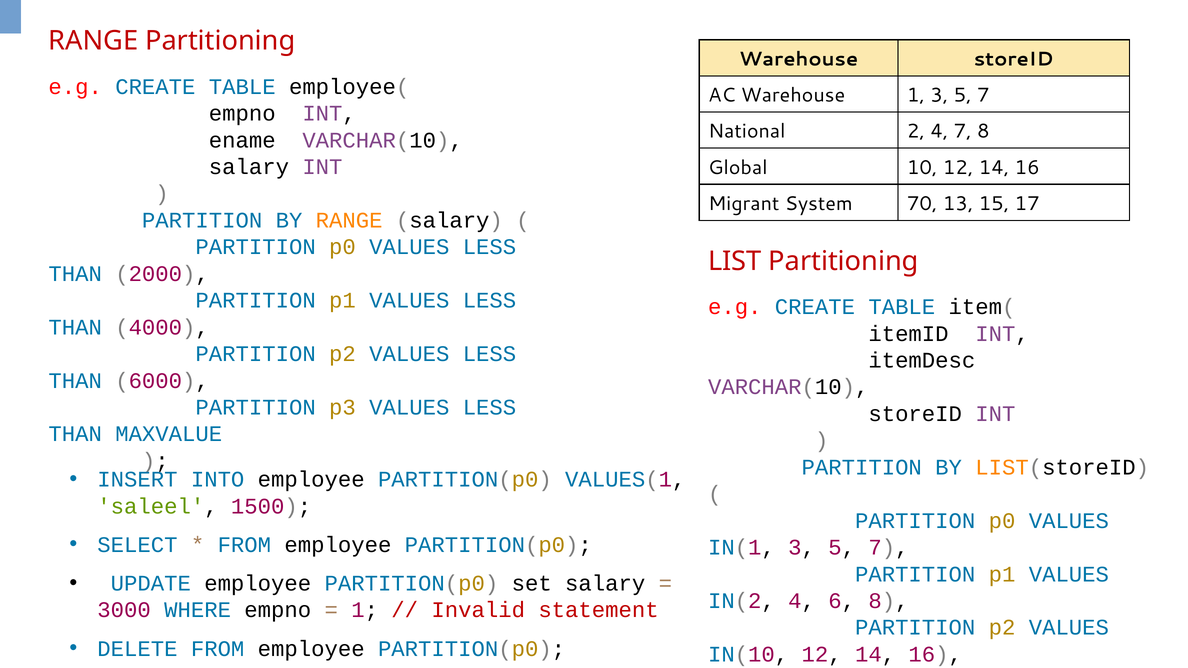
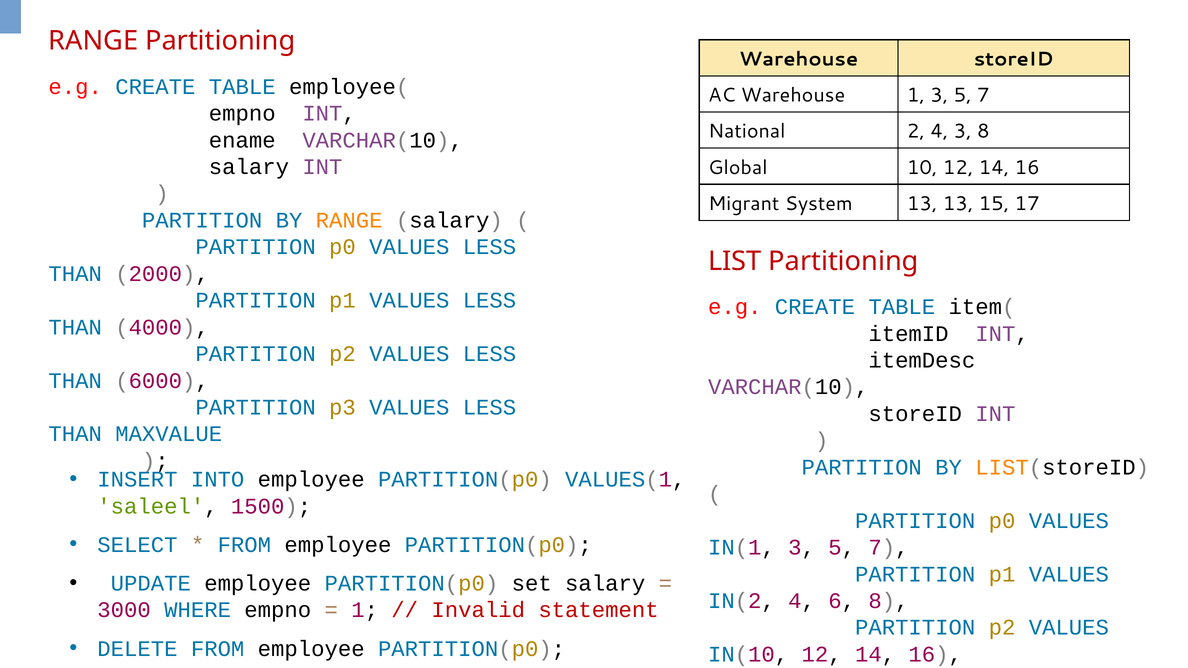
4 7: 7 -> 3 (963, 132)
System 70: 70 -> 13 (922, 204)
